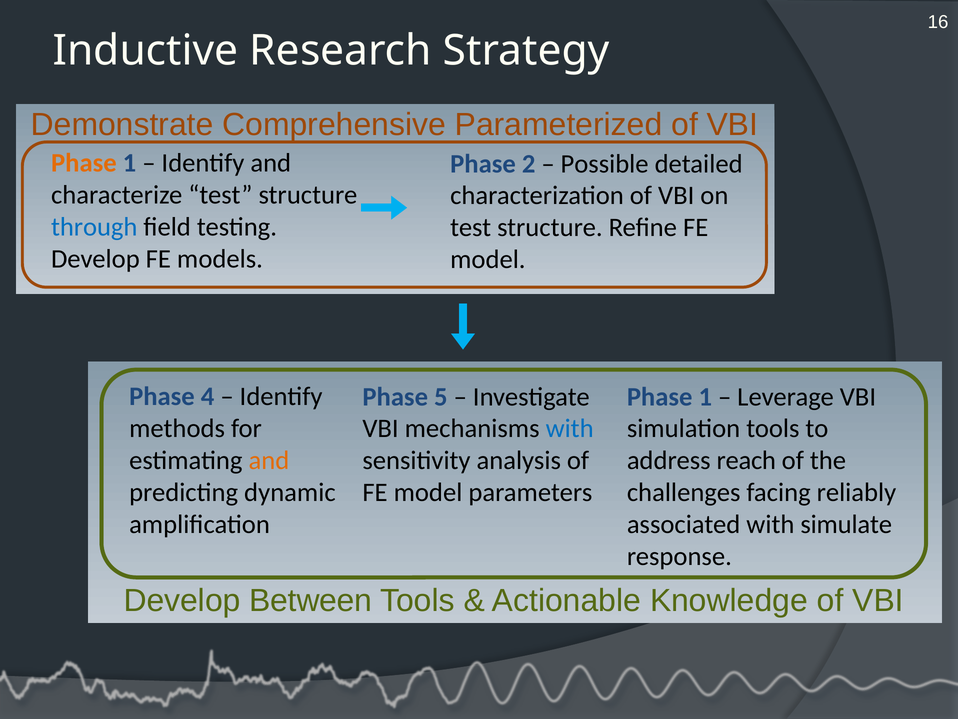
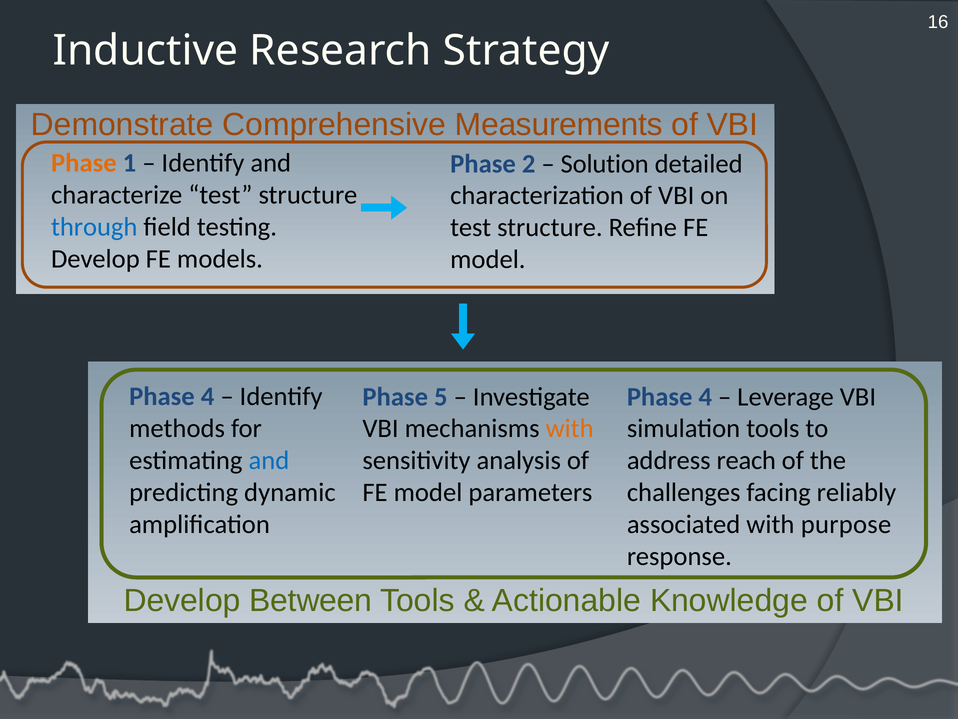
Parameterized: Parameterized -> Measurements (559, 125)
Possible: Possible -> Solution (605, 164)
1: 1 -> 4 (705, 396)
with colour: blue -> orange (570, 428)
and colour: orange -> blue (269, 460)
simulate: simulate -> purpose (846, 524)
